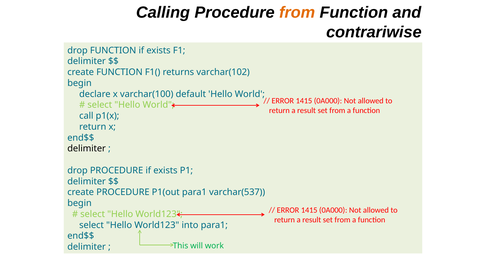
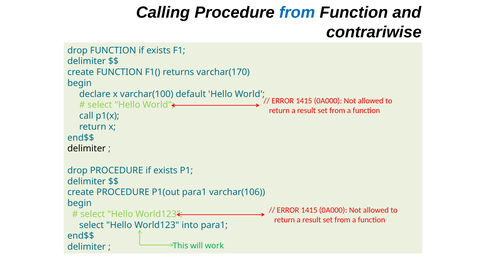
from colour: orange -> blue (297, 13)
varchar(102: varchar(102 -> varchar(170 (223, 72)
varchar(537: varchar(537 -> varchar(106 (237, 193)
